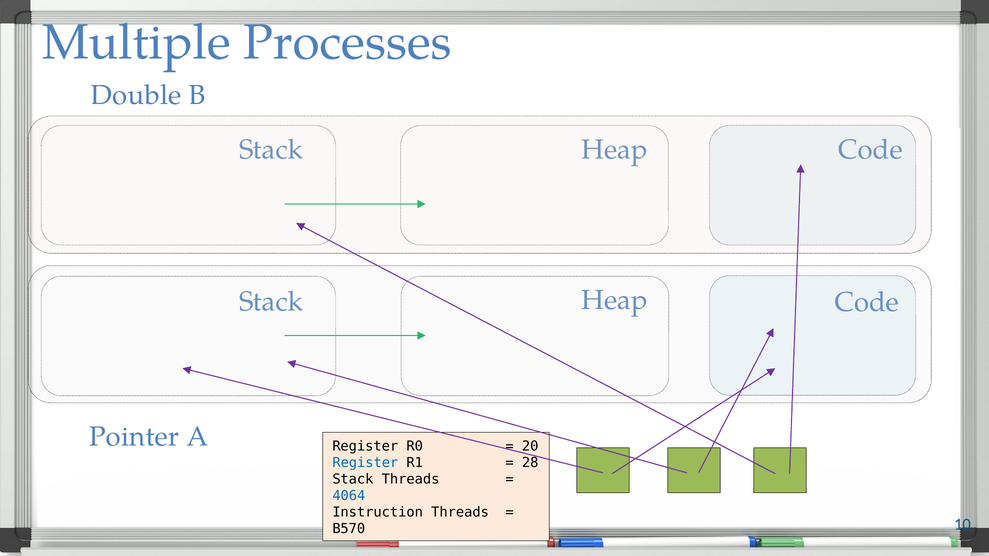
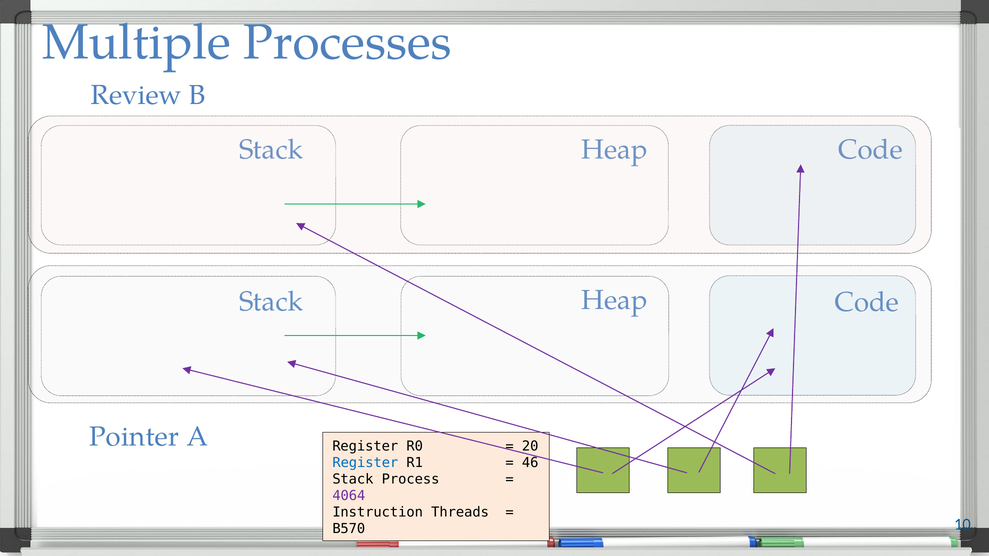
Double: Double -> Review (136, 95)
28: 28 -> 46 (530, 463)
Stack Threads: Threads -> Process (411, 479)
4064 colour: blue -> purple (349, 496)
